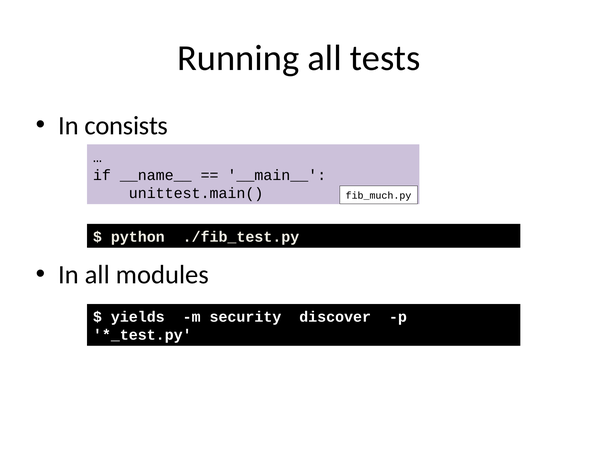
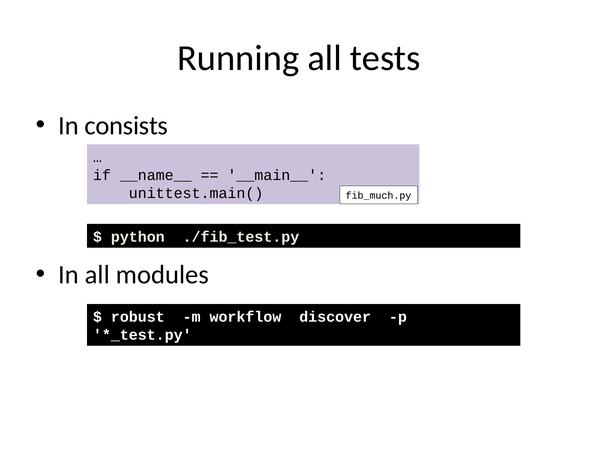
yields: yields -> robust (138, 317)
security: security -> workflow (245, 317)
